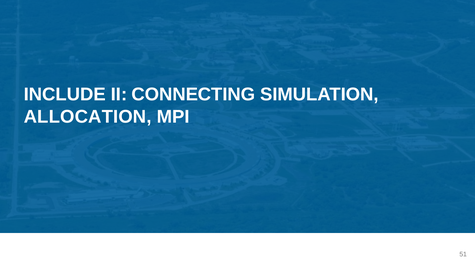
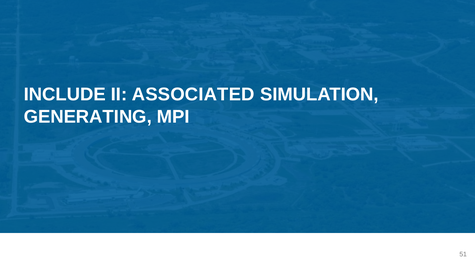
CONNECTING: CONNECTING -> ASSOCIATED (193, 95)
ALLOCATION: ALLOCATION -> GENERATING (88, 117)
